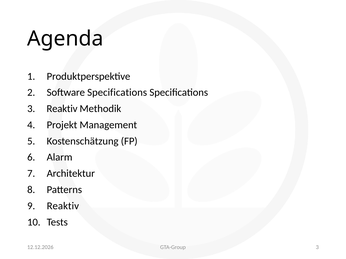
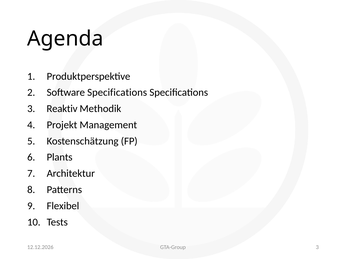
Alarm: Alarm -> Plants (60, 158)
Reaktiv: Reaktiv -> Flexibel (63, 206)
